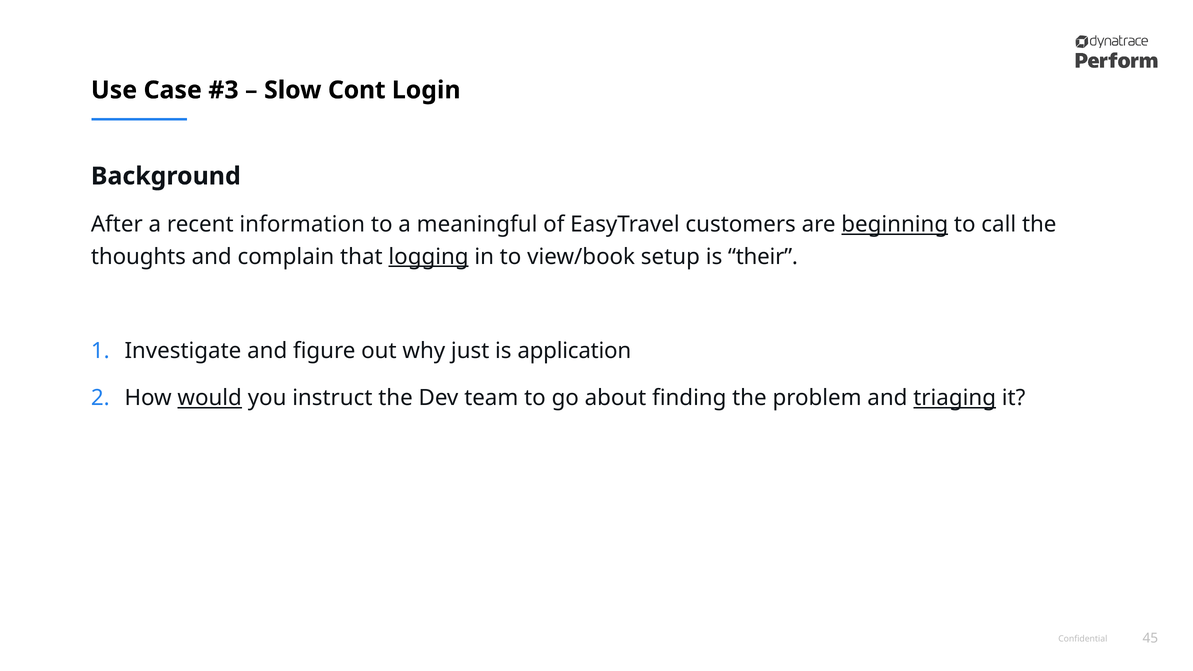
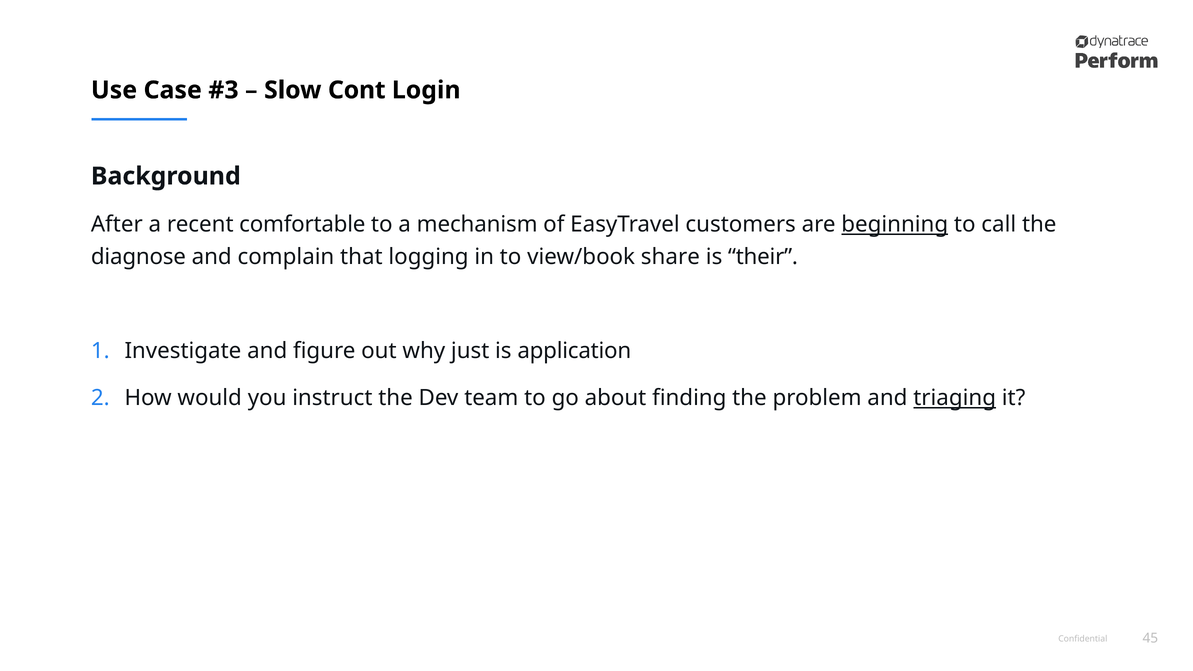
information: information -> comfortable (302, 225)
meaningful: meaningful -> mechanism (477, 225)
thoughts: thoughts -> diagnose (138, 257)
logging underline: present -> none (429, 257)
setup: setup -> share (670, 257)
would underline: present -> none (210, 398)
